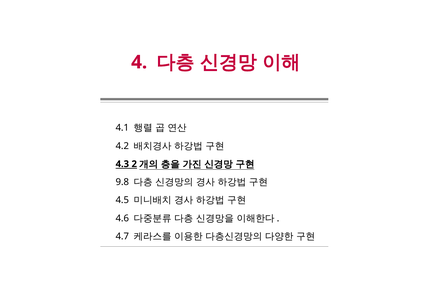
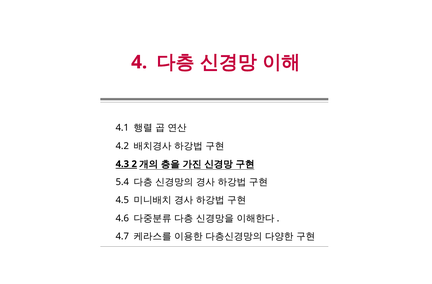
9.8: 9.8 -> 5.4 (122, 182)
